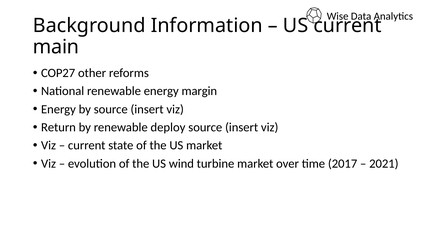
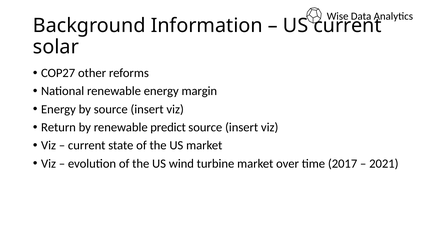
main: main -> solar (56, 47)
deploy: deploy -> predict (168, 127)
